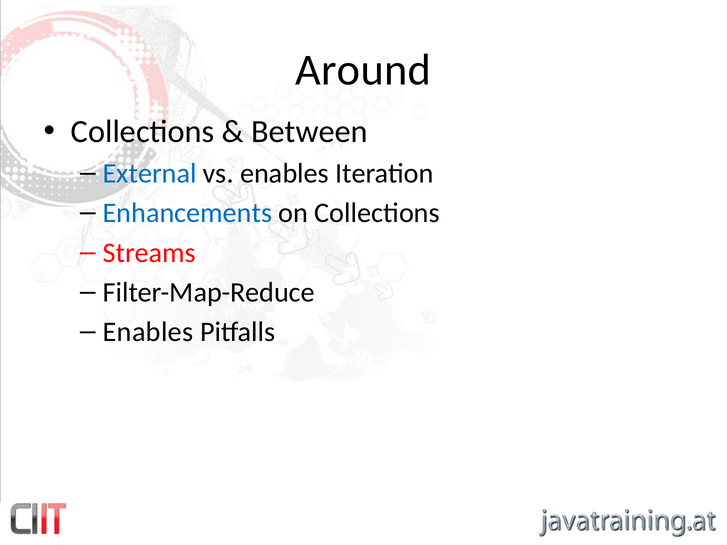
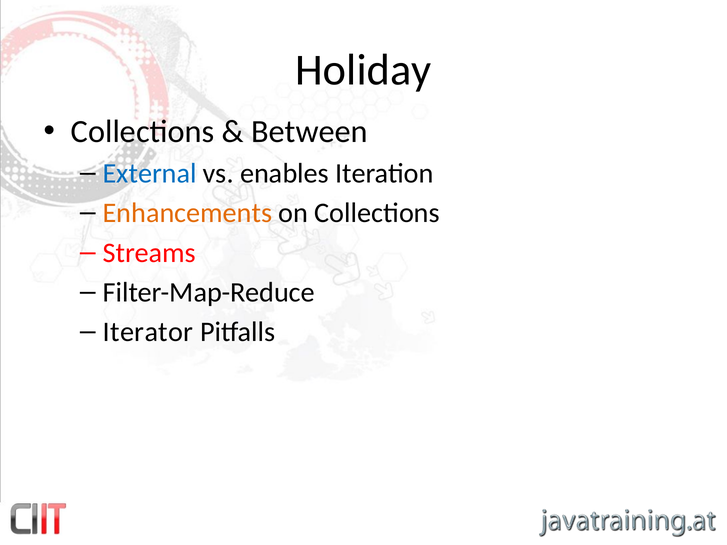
Around: Around -> Holiday (363, 70)
Enhancements colour: blue -> orange (187, 213)
Enables: Enables -> Iterator (148, 332)
